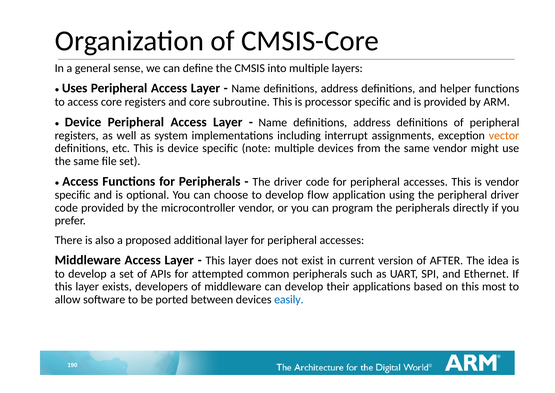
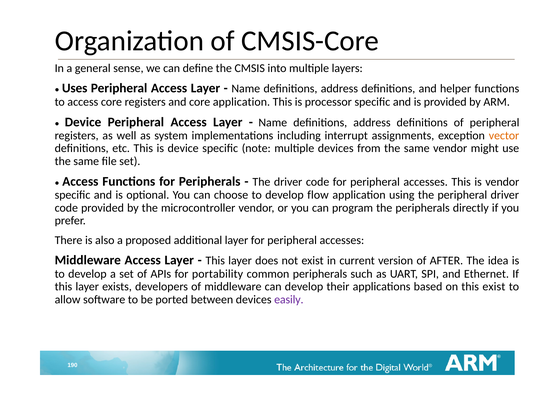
core subroutine: subroutine -> application (241, 102)
attempted: attempted -> portability (218, 273)
this most: most -> exist (494, 286)
easily colour: blue -> purple (289, 299)
